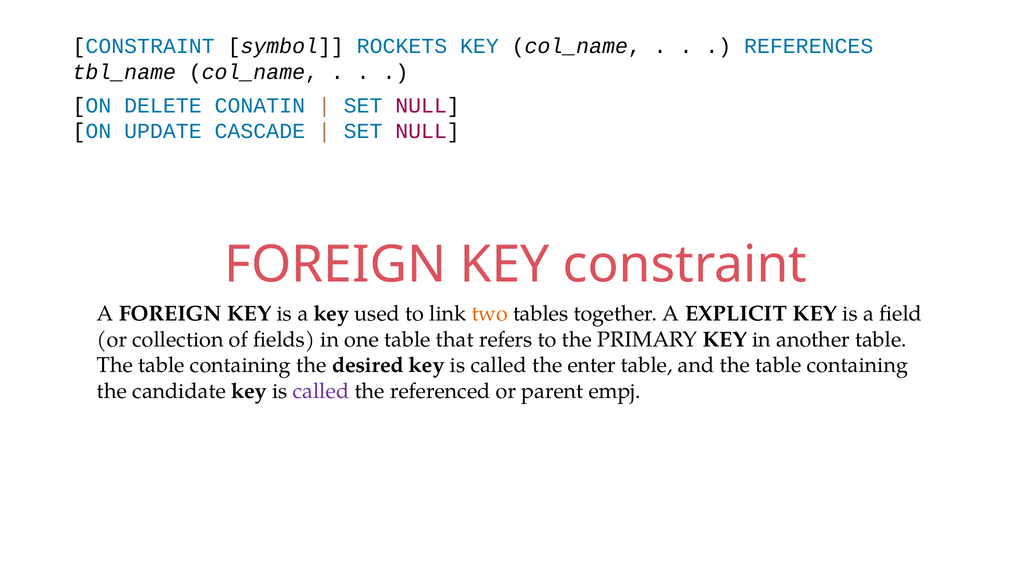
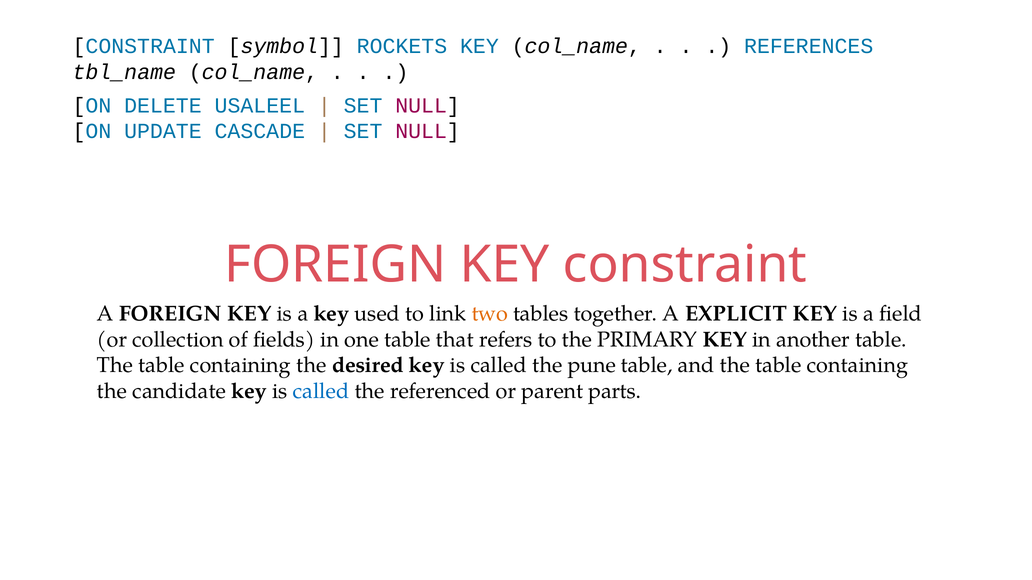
CONATIN: CONATIN -> USALEEL (260, 106)
enter: enter -> pune (592, 366)
called colour: purple -> blue (321, 391)
empj: empj -> parts (615, 391)
